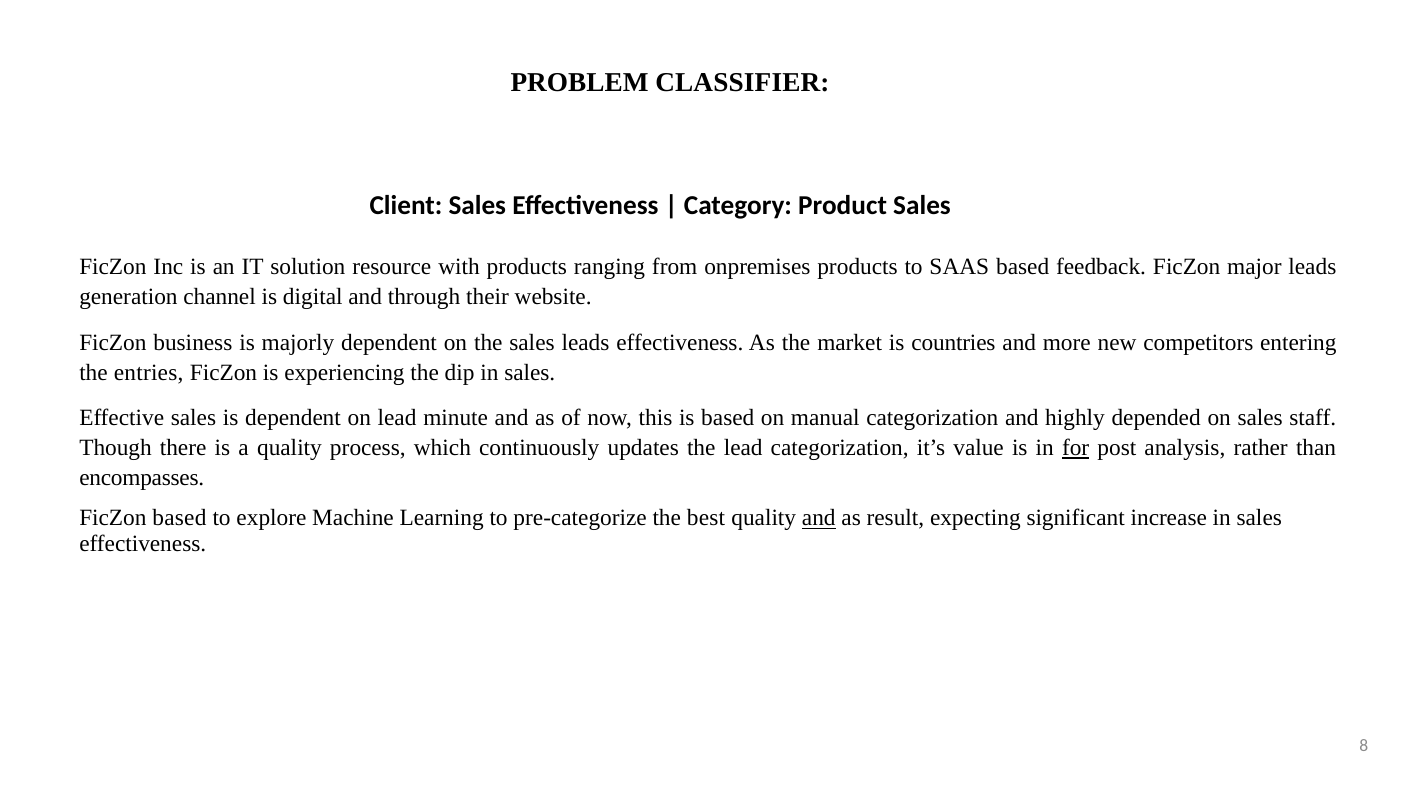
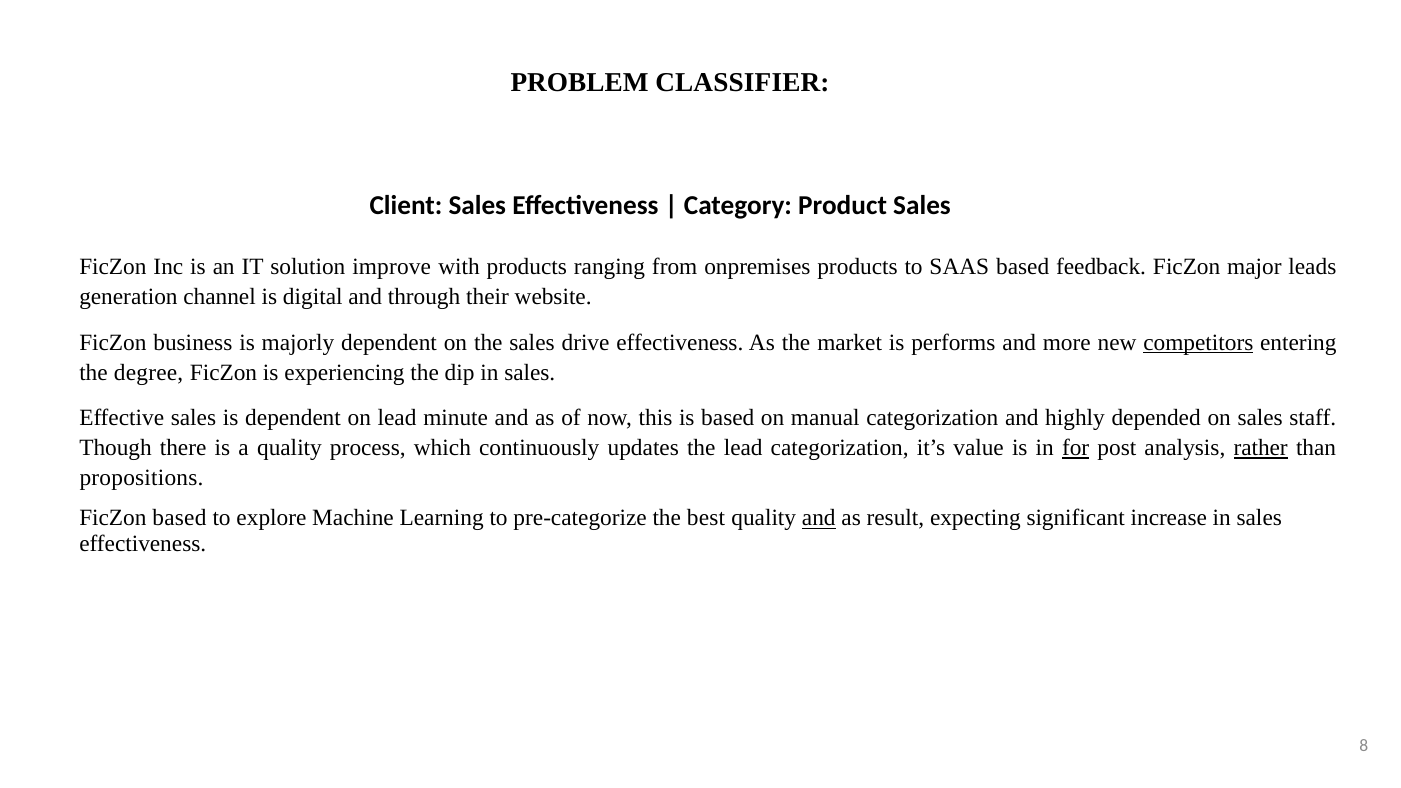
resource: resource -> improve (392, 267)
sales leads: leads -> drive (586, 343)
countries: countries -> performs (953, 343)
competitors underline: none -> present (1198, 343)
entries: entries -> degree (149, 373)
rather underline: none -> present (1261, 448)
encompasses: encompasses -> propositions (142, 478)
